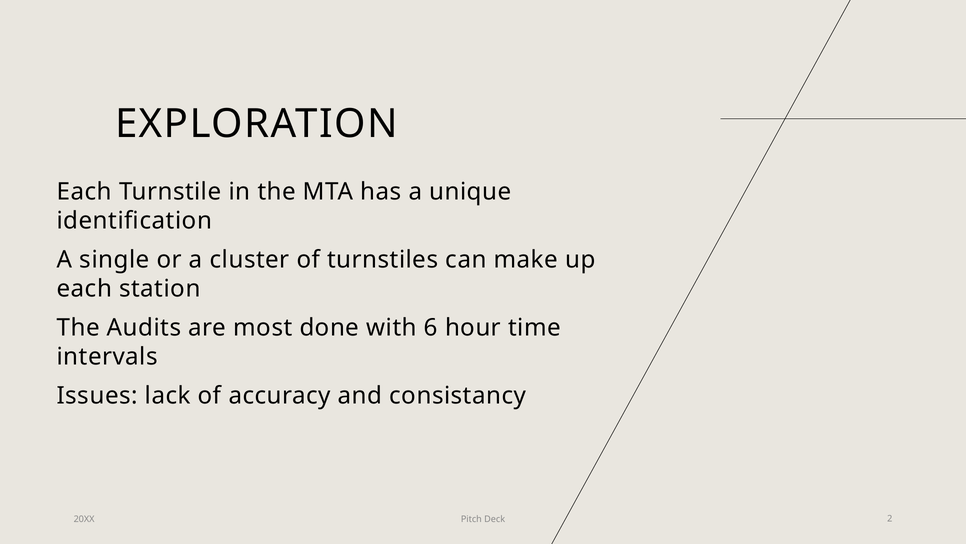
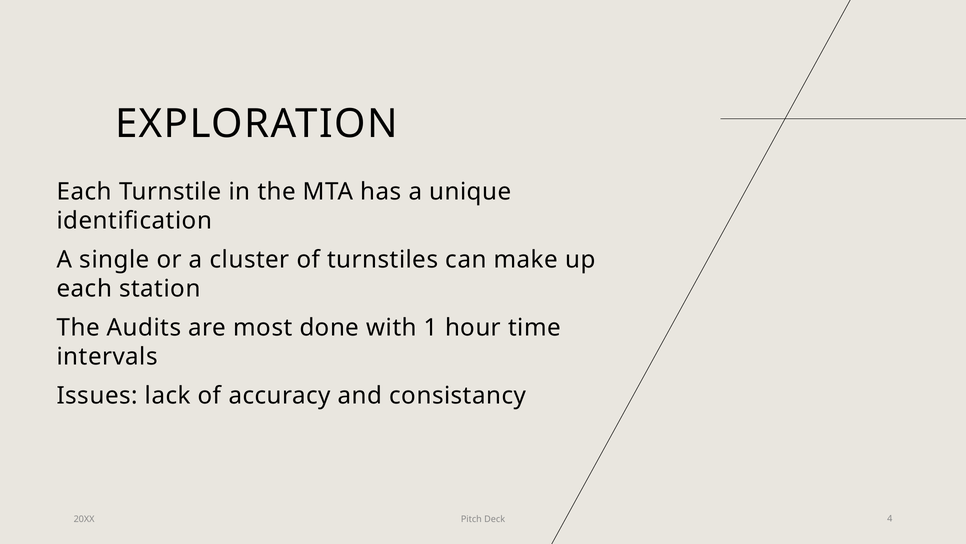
6: 6 -> 1 (431, 327)
2: 2 -> 4 (890, 518)
